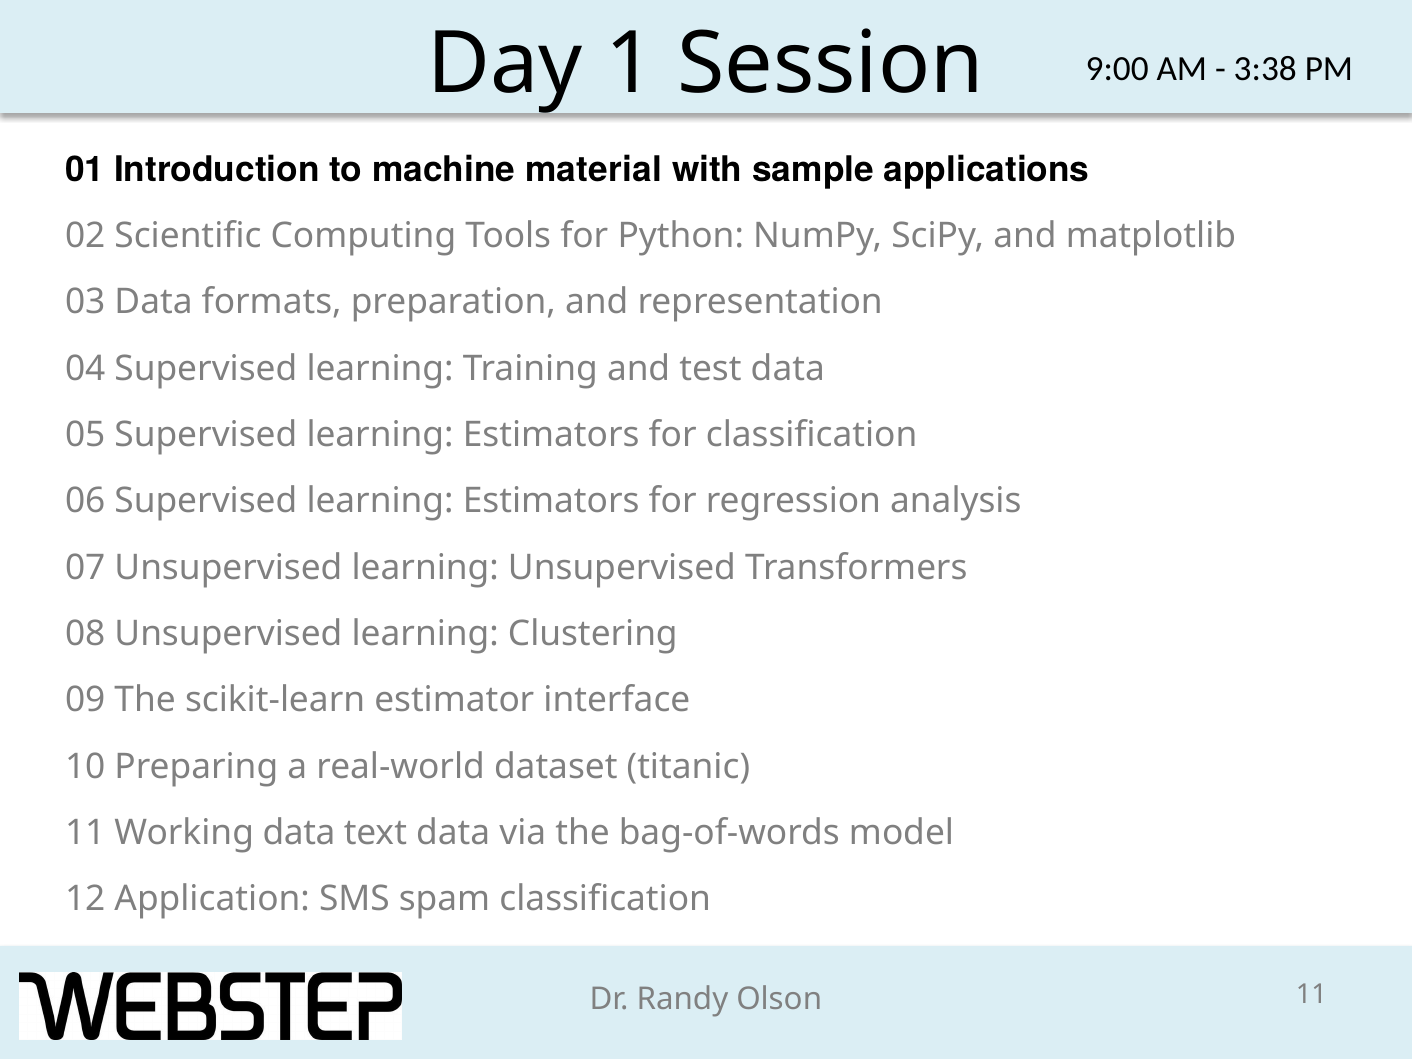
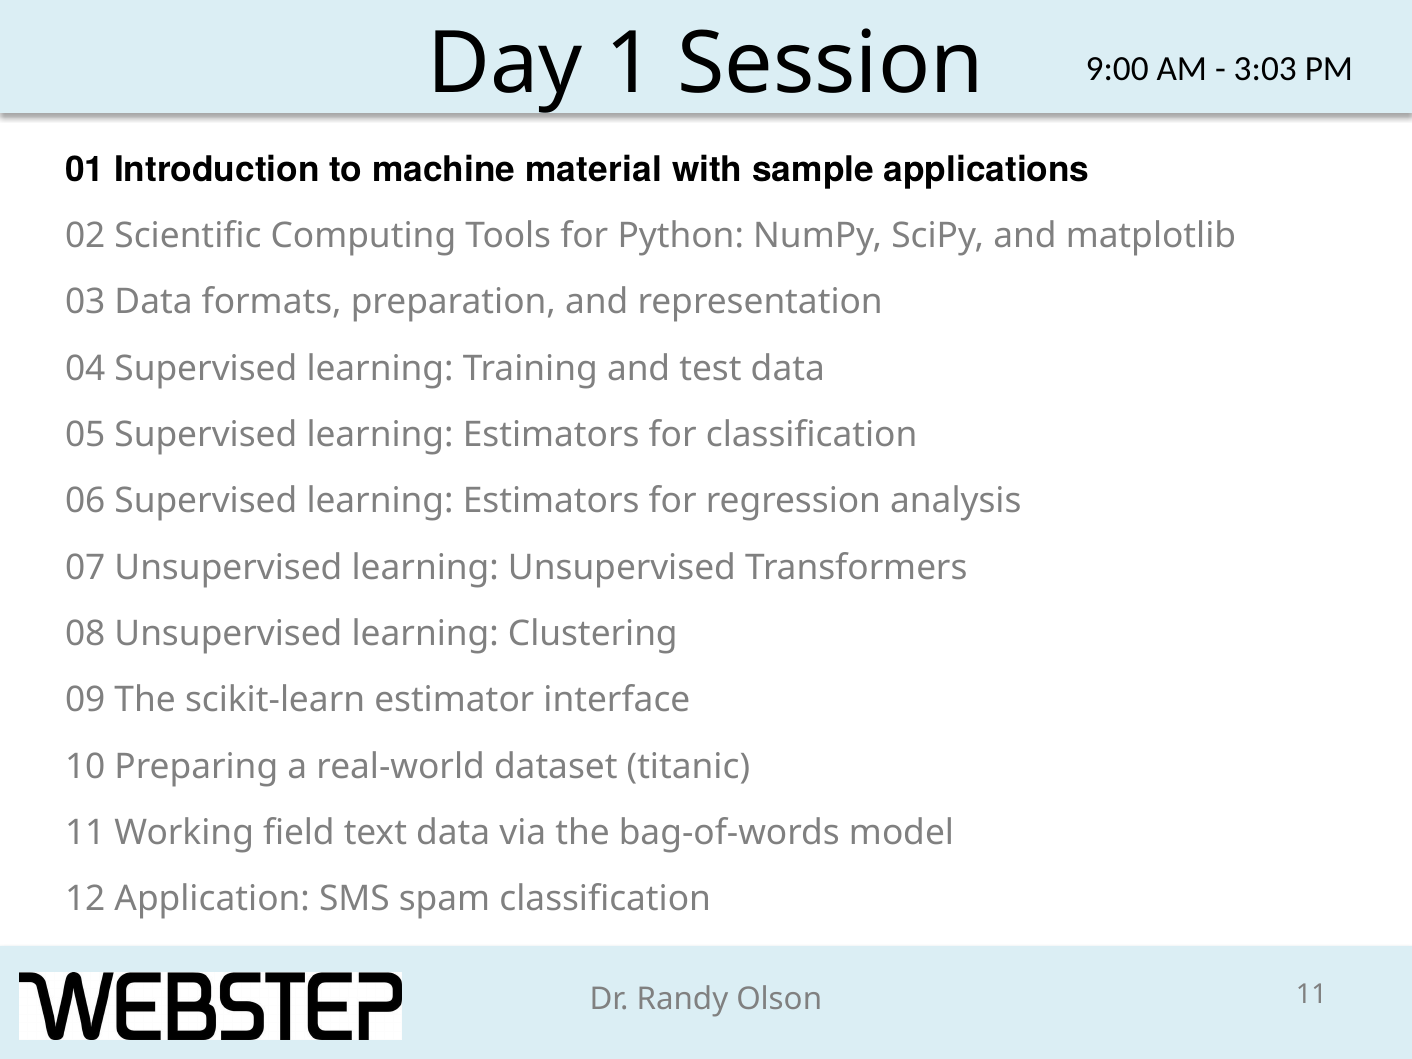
3:38: 3:38 -> 3:03 (1265, 69)
Working data: data -> field (299, 833)
